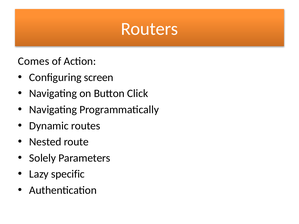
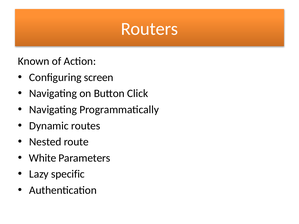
Comes: Comes -> Known (34, 61)
Solely: Solely -> White (43, 158)
